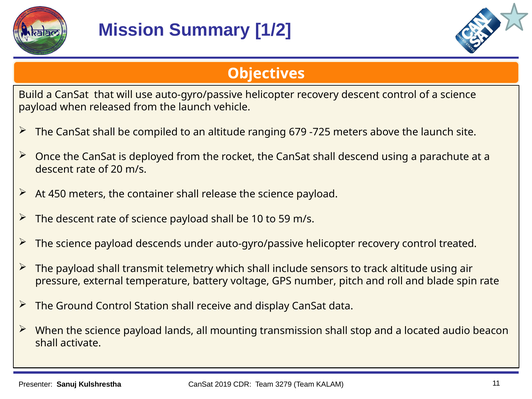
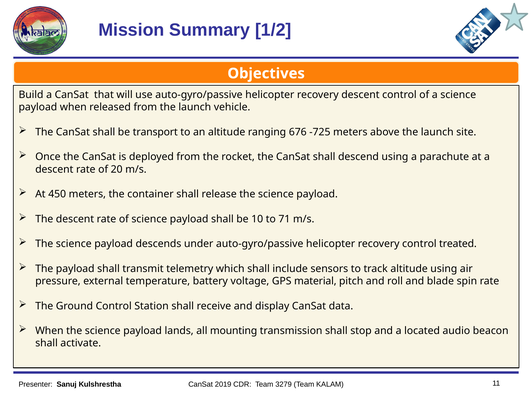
compiled: compiled -> transport (155, 132)
679: 679 -> 676 (298, 132)
59: 59 -> 71 (284, 219)
number: number -> material (315, 281)
